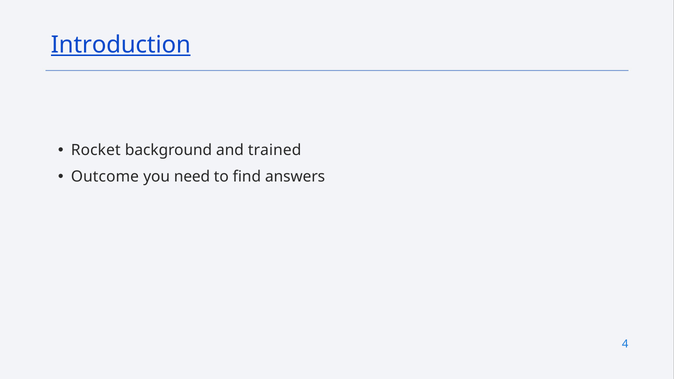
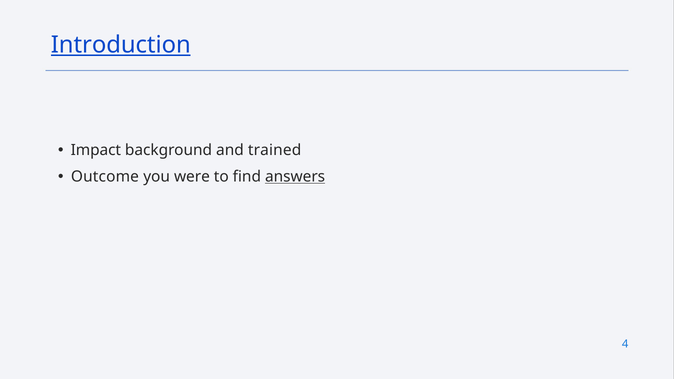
Rocket: Rocket -> Impact (96, 150)
need: need -> were (192, 177)
answers underline: none -> present (295, 177)
